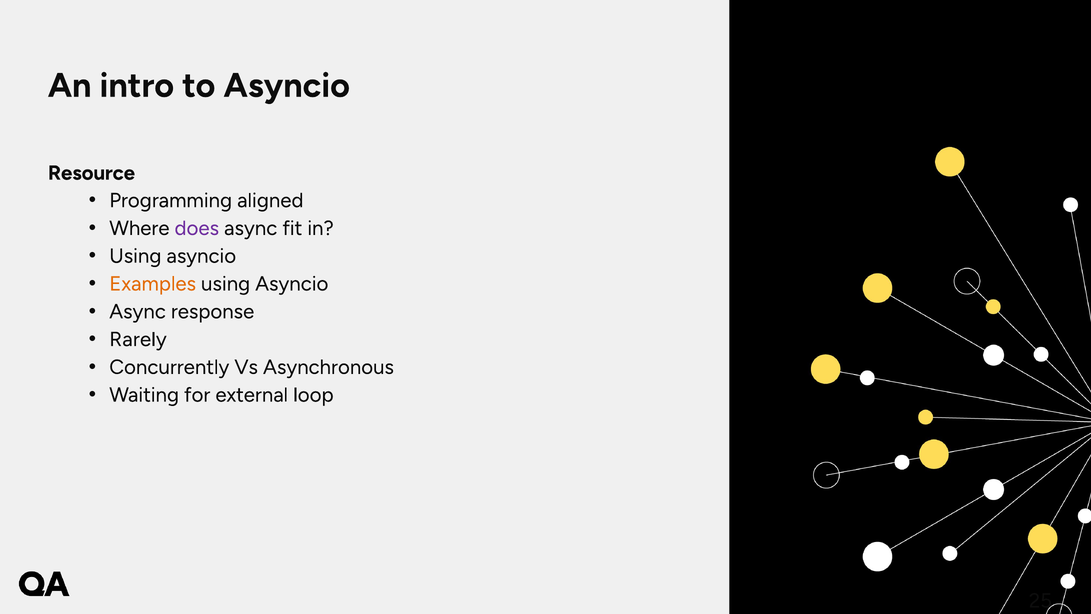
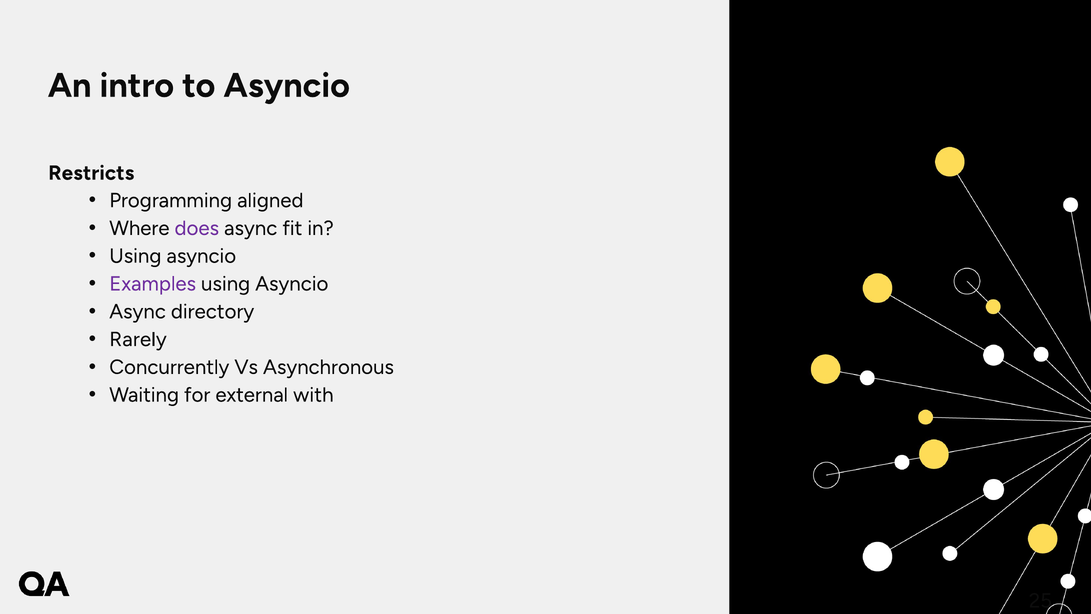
Resource: Resource -> Restricts (91, 173)
Examples colour: orange -> purple (153, 284)
response: response -> directory (213, 311)
loop: loop -> with (313, 395)
